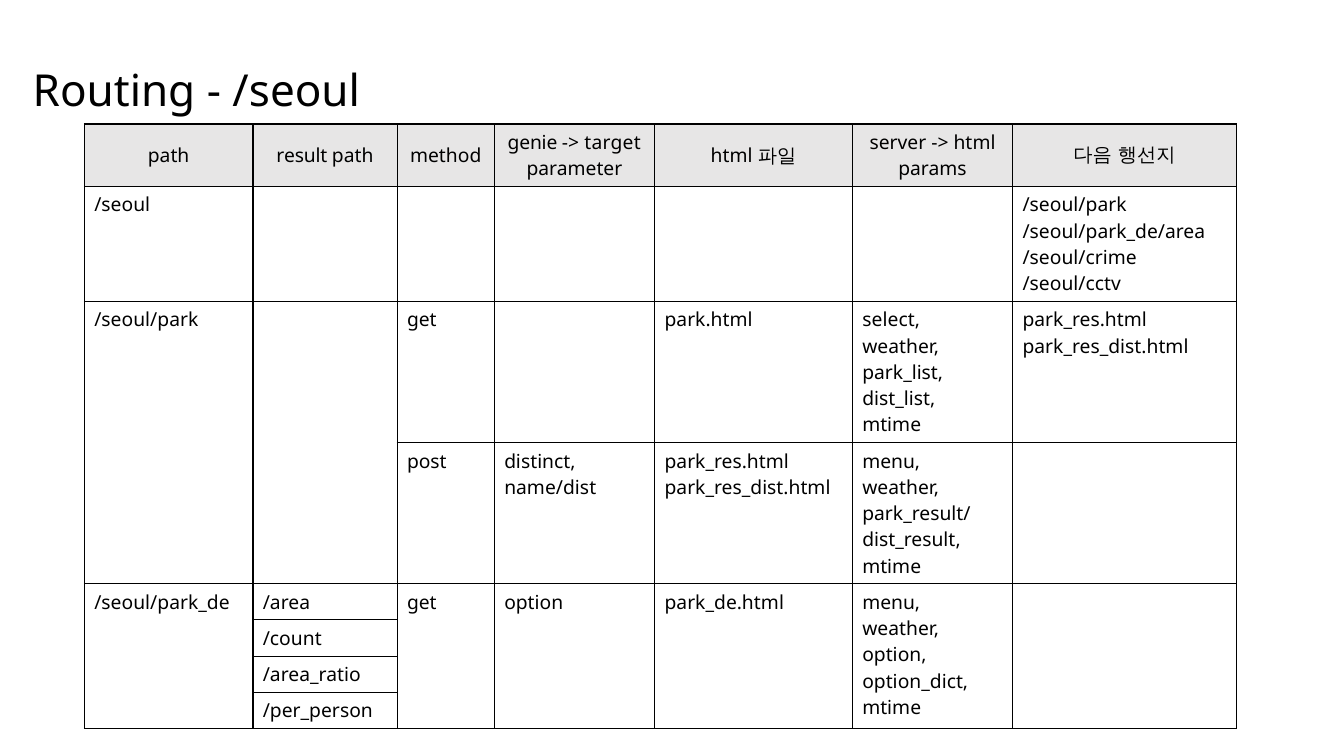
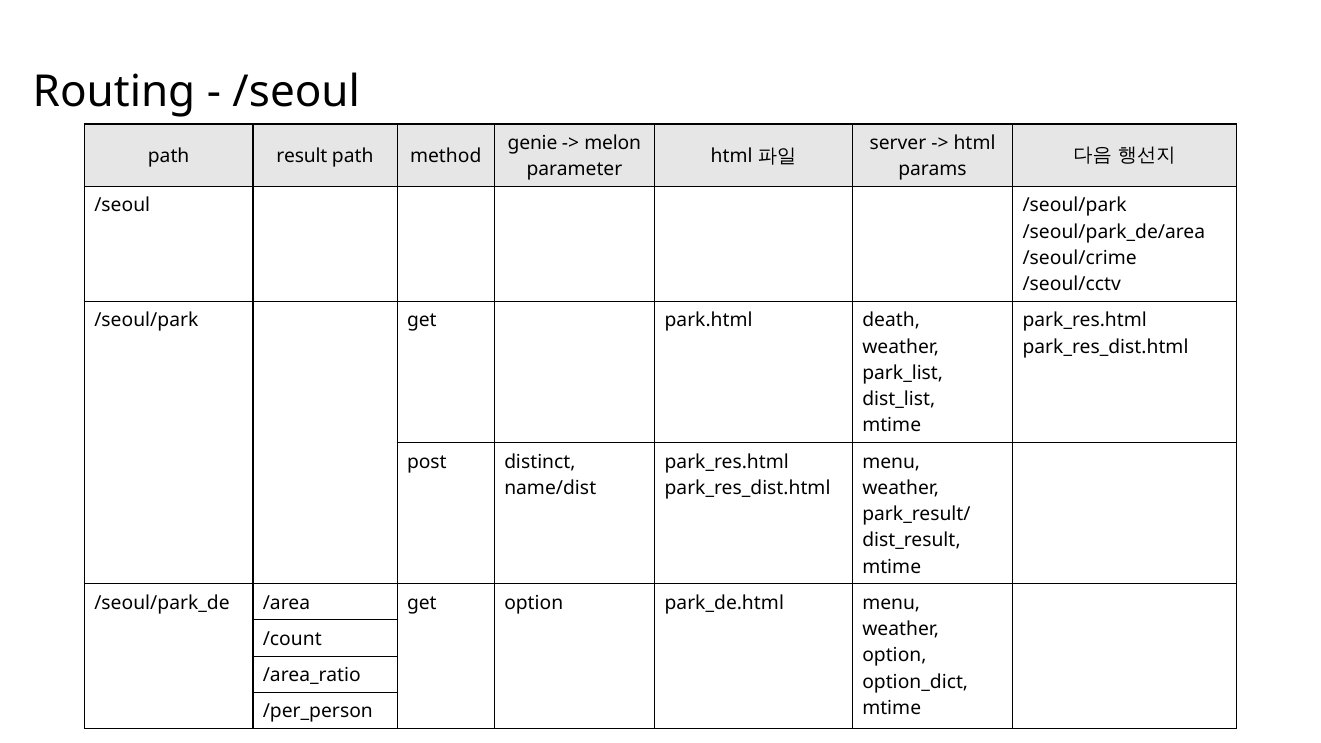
target: target -> melon (613, 143)
select: select -> death (891, 321)
